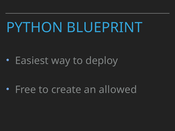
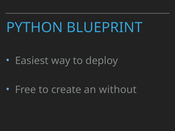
allowed: allowed -> without (118, 90)
